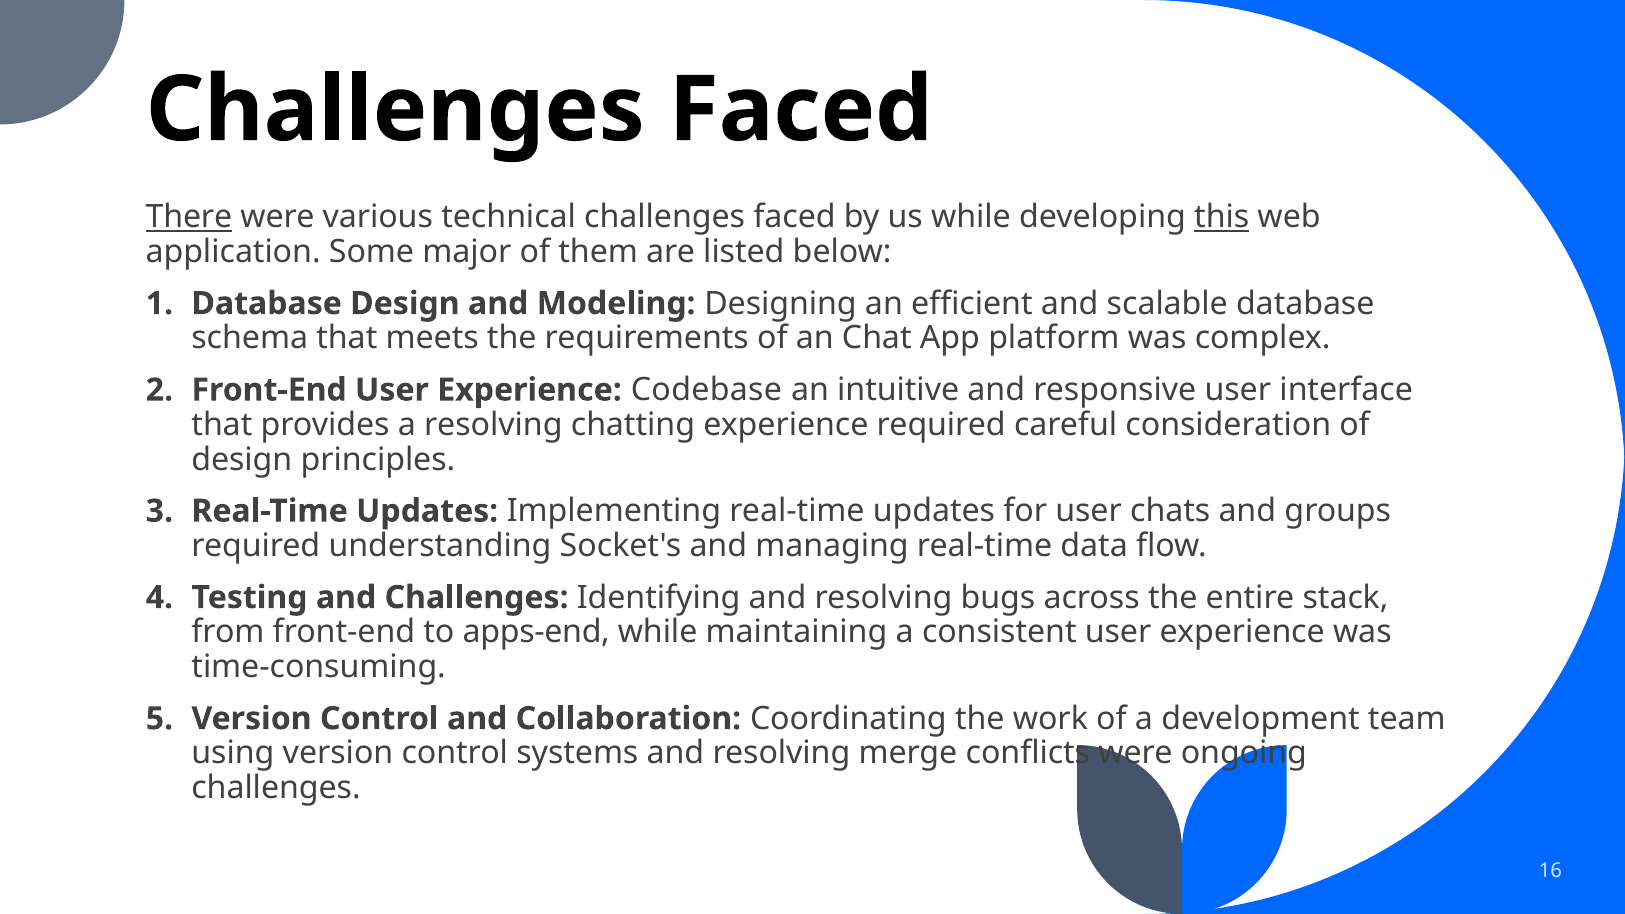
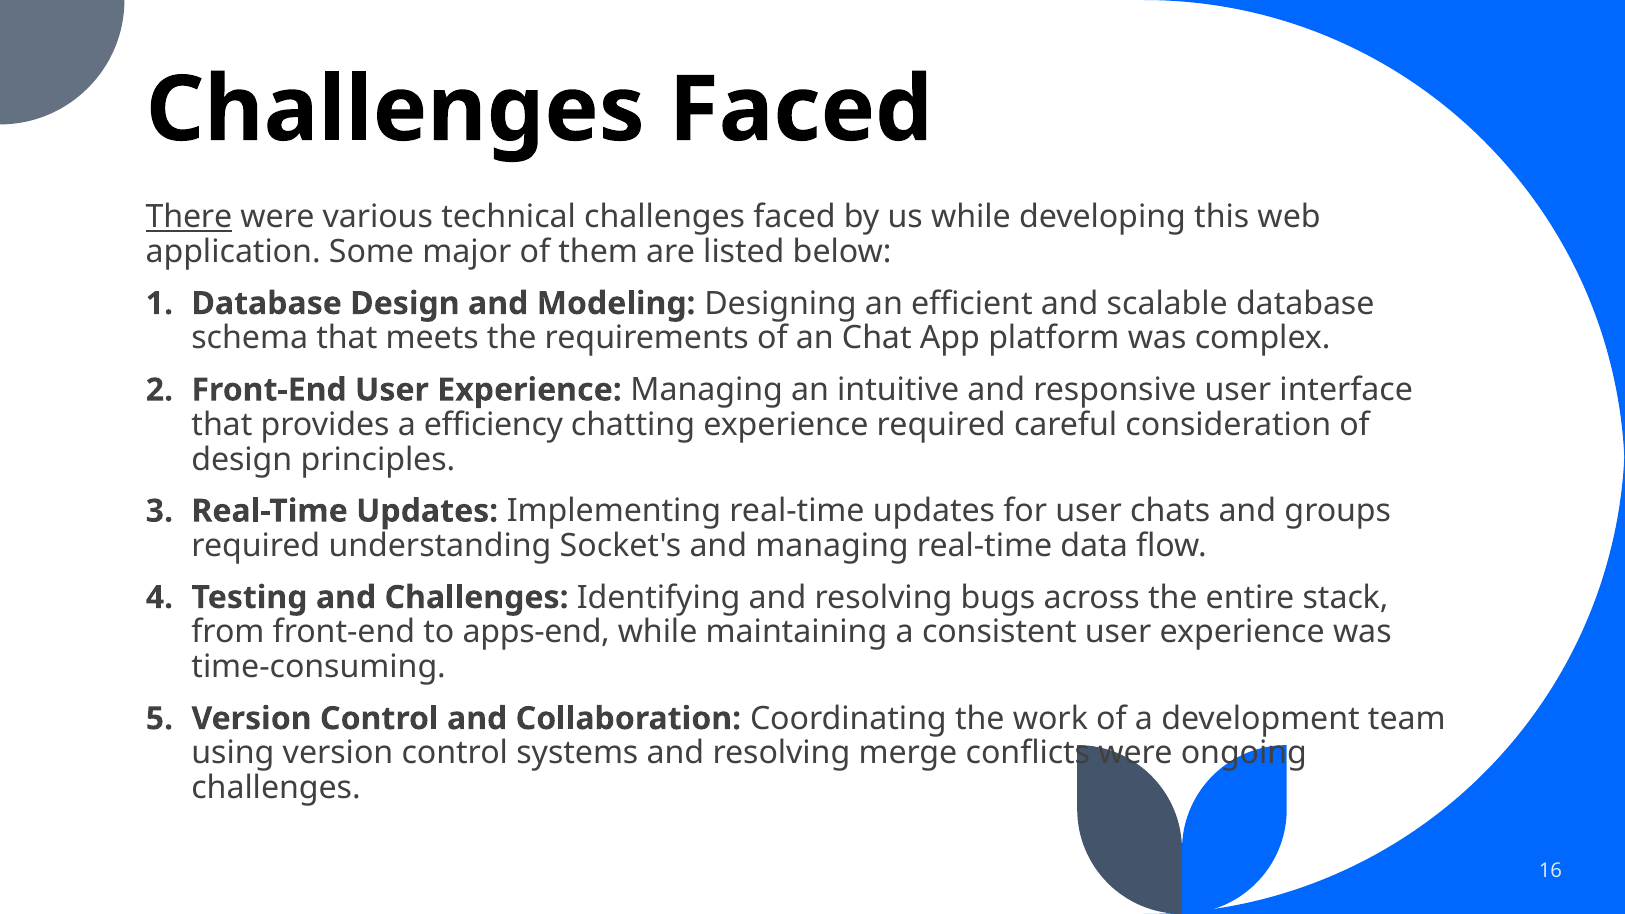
this underline: present -> none (1222, 217)
Experience Codebase: Codebase -> Managing (707, 390)
a resolving: resolving -> efficiency (493, 425)
